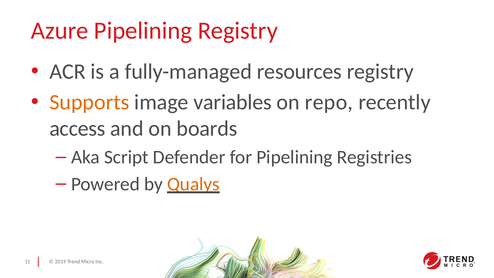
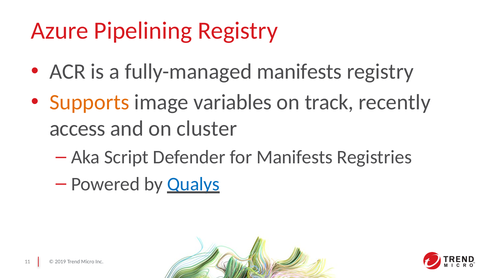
fully-managed resources: resources -> manifests (299, 72)
repo: repo -> track (329, 102)
boards: boards -> cluster (207, 129)
for Pipelining: Pipelining -> Manifests (295, 157)
Qualys colour: orange -> blue (193, 184)
